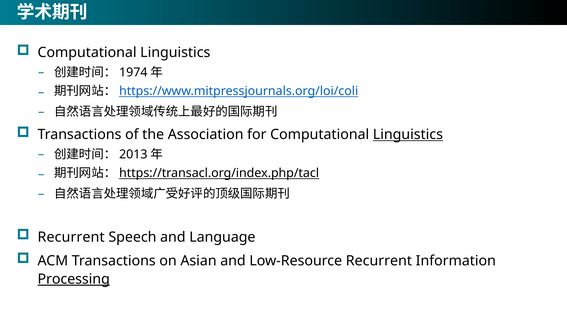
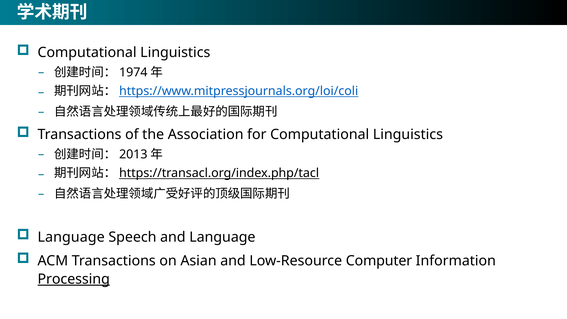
Linguistics underline: present -> none (408, 135)
Recurrent: Recurrent -> Language (71, 237)
Low-Resource Recurrent: Recurrent -> Computer (379, 261)
